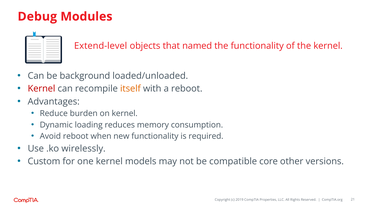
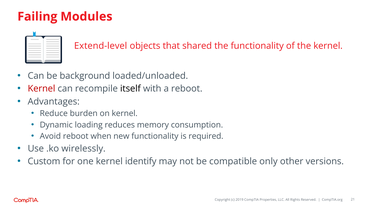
Debug: Debug -> Failing (37, 17)
named: named -> shared (197, 46)
itself colour: orange -> black (130, 89)
models: models -> identify (141, 162)
core: core -> only (268, 162)
